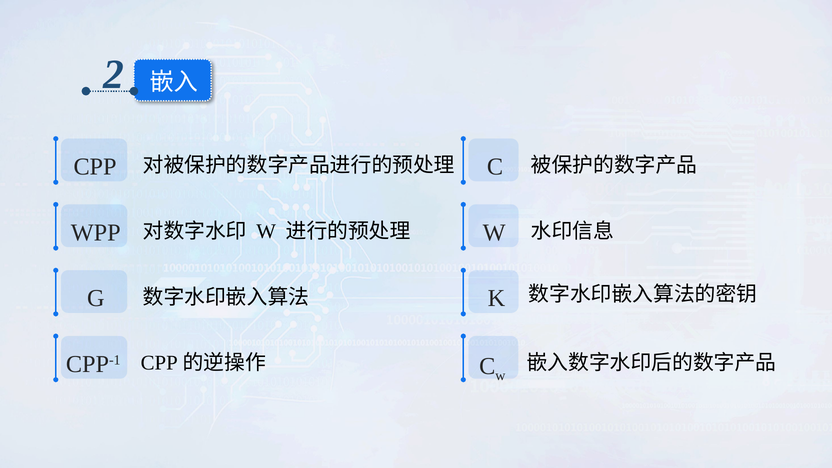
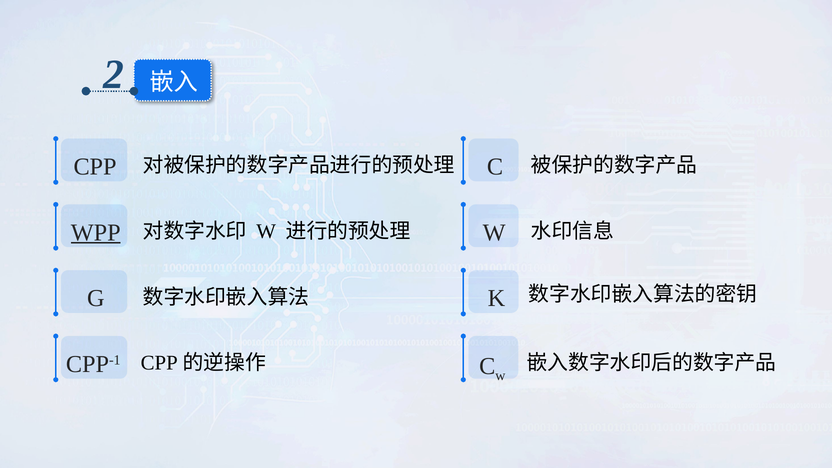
WPP underline: none -> present (96, 232)
